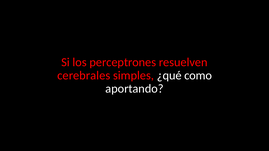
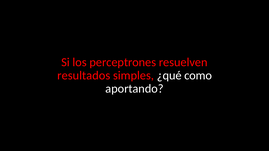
cerebrales: cerebrales -> resultados (84, 76)
